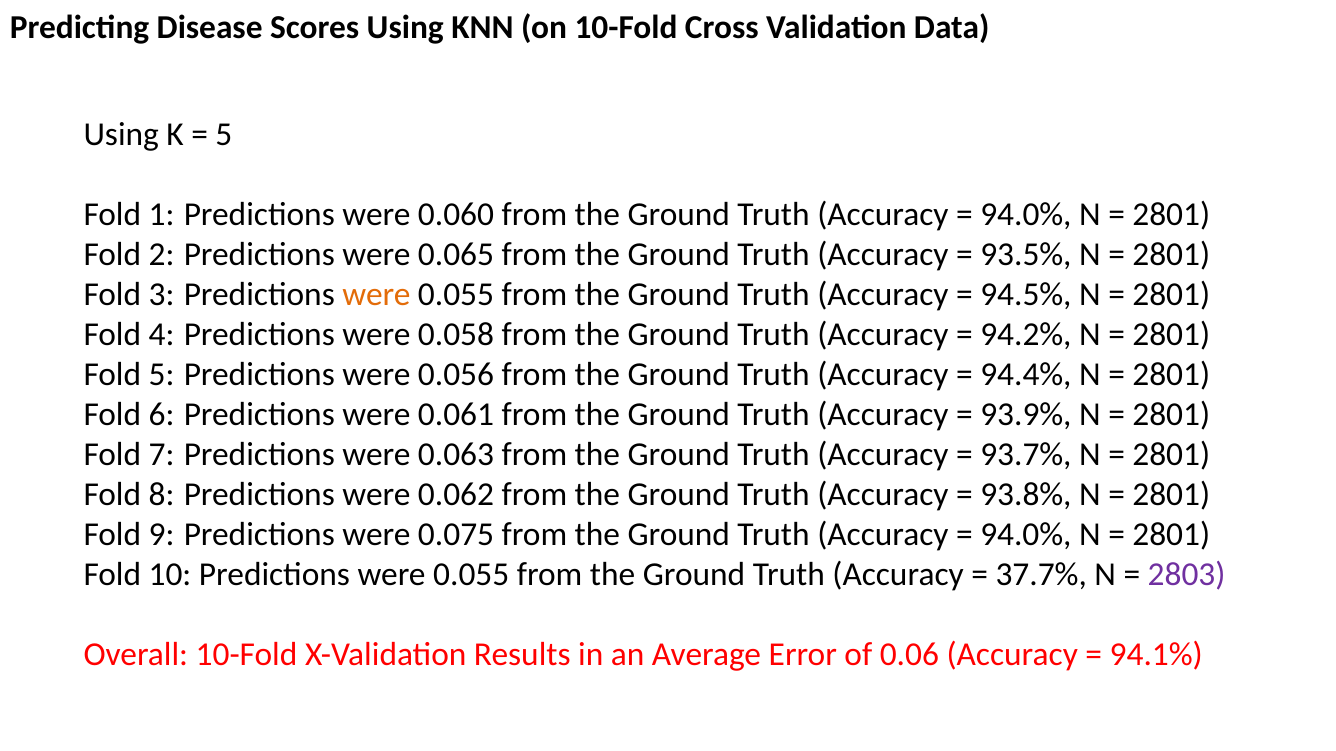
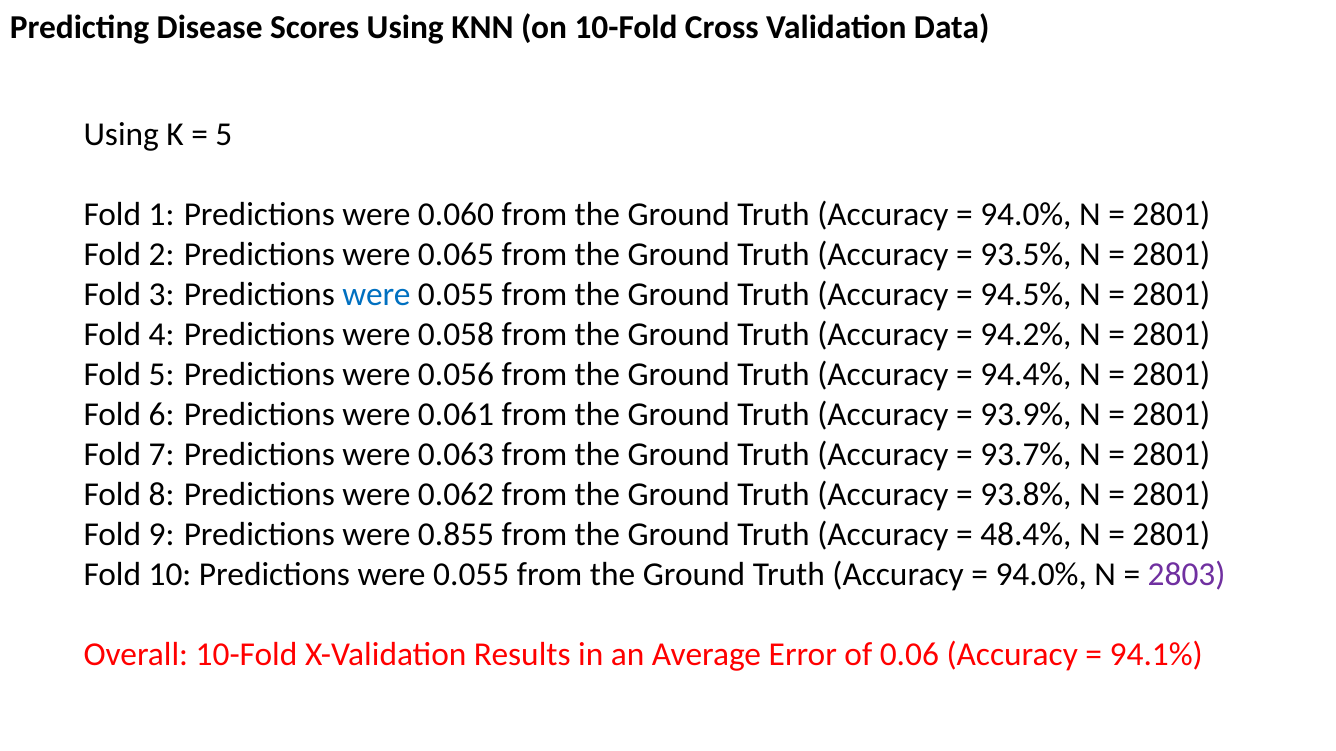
were colour: orange -> blue (376, 295)
0.075: 0.075 -> 0.855 (456, 535)
94.0%: 94.0% -> 48.4% (1026, 535)
37.7%: 37.7% -> 94.0% (1041, 575)
